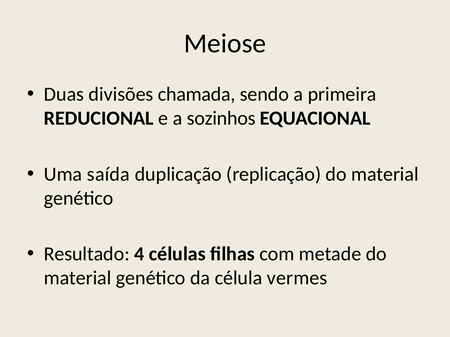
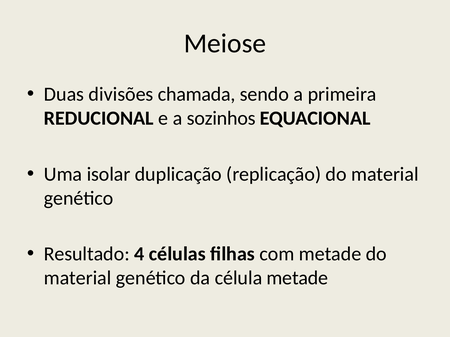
saída: saída -> isolar (109, 174)
célula vermes: vermes -> metade (297, 278)
